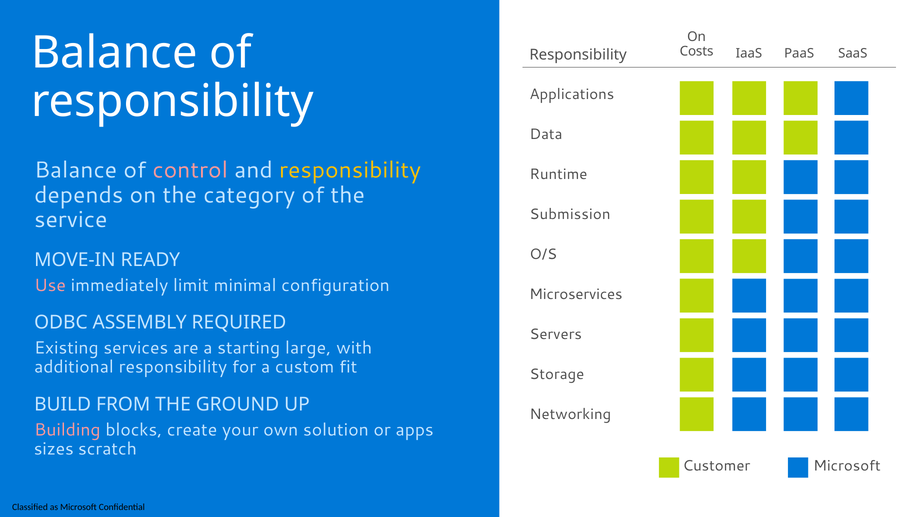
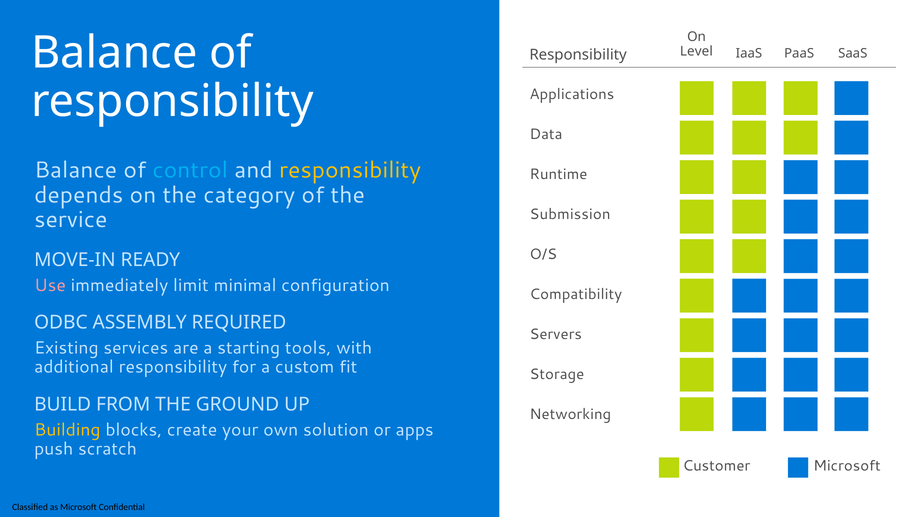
Costs: Costs -> Level (696, 51)
control colour: pink -> light blue (190, 170)
Microservices: Microservices -> Compatibility (576, 294)
large: large -> tools (308, 348)
Building colour: pink -> yellow (67, 430)
sizes: sizes -> push (54, 449)
